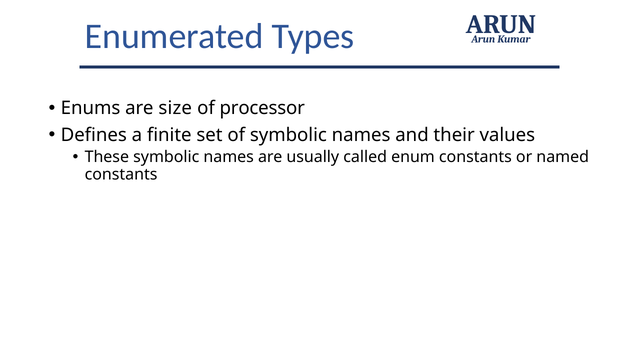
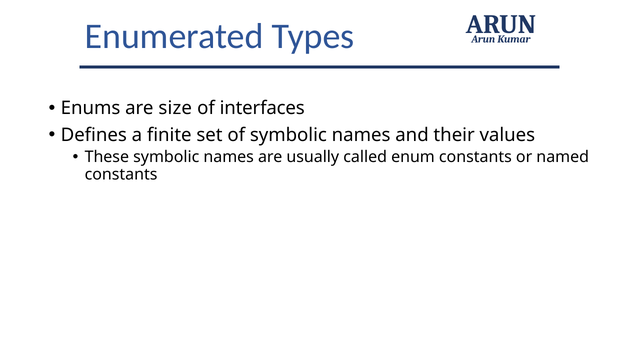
processor: processor -> interfaces (262, 108)
